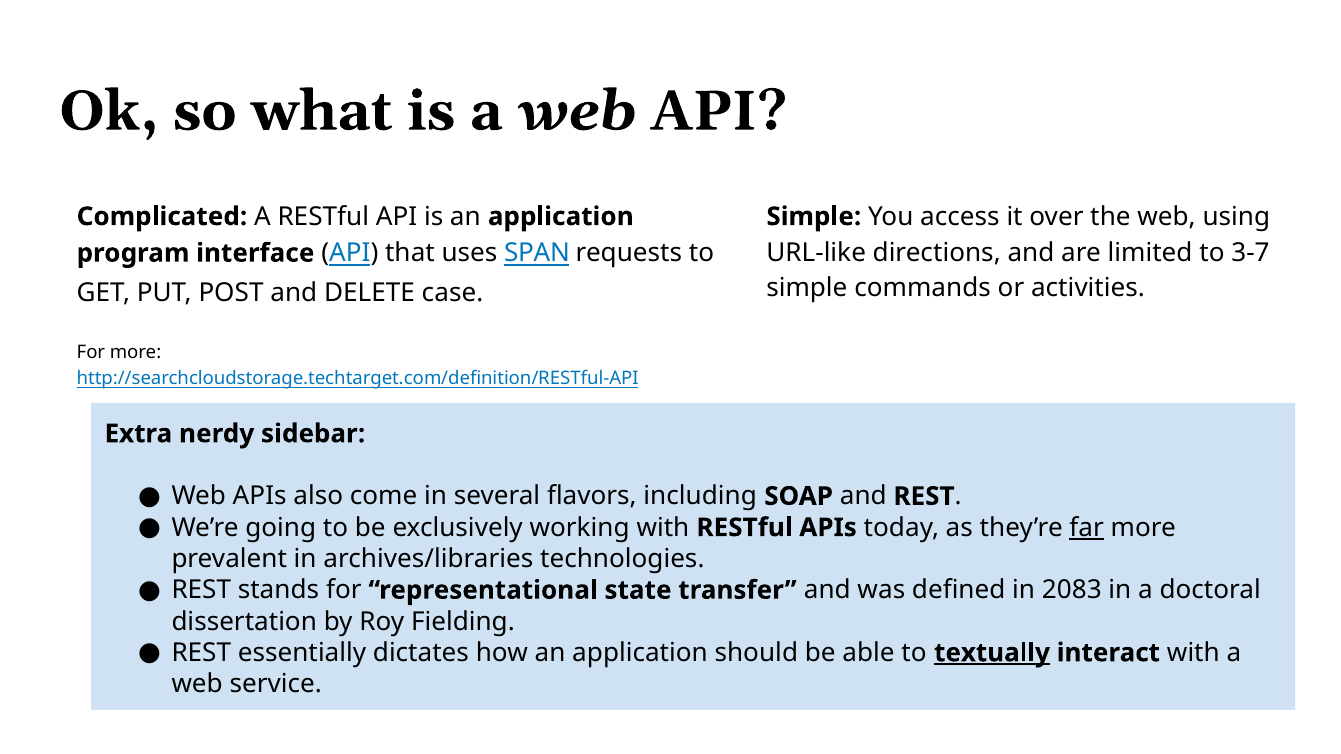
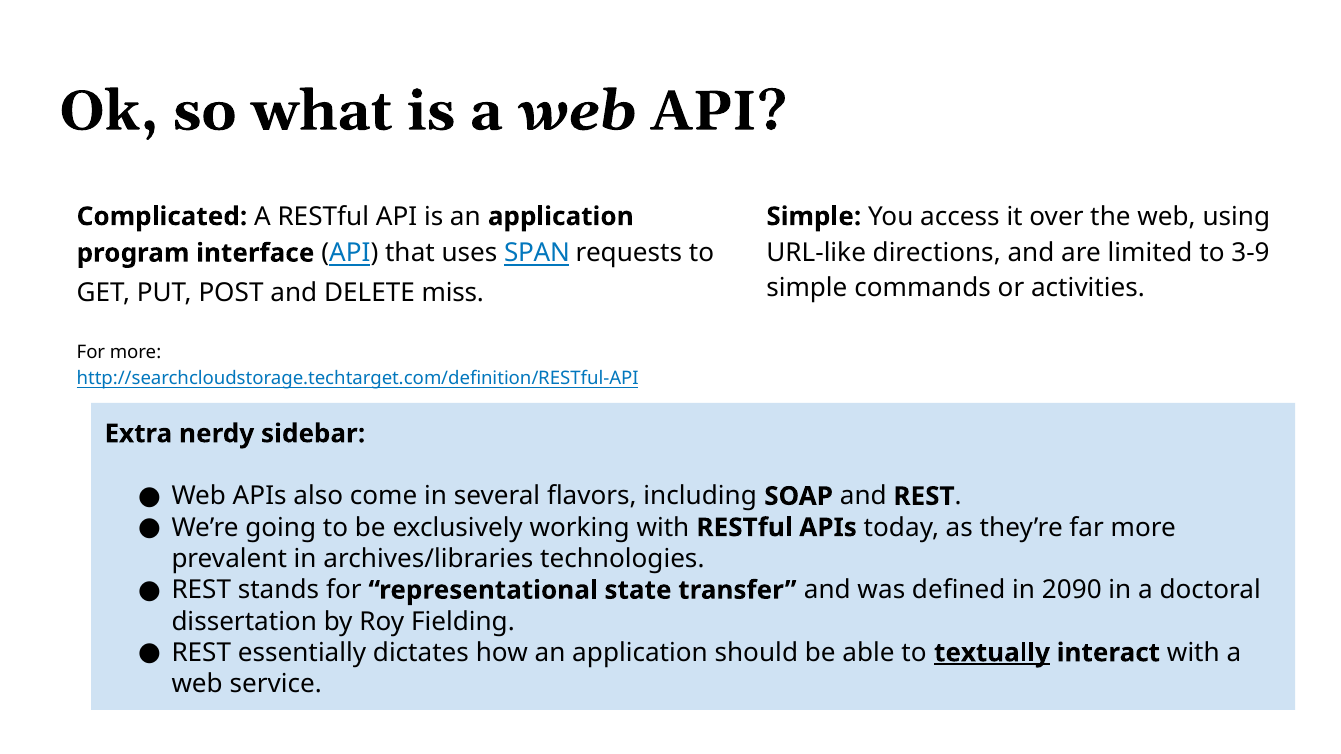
3-7: 3-7 -> 3-9 (1250, 253)
case: case -> miss (453, 293)
far underline: present -> none (1087, 528)
2083: 2083 -> 2090 (1072, 590)
